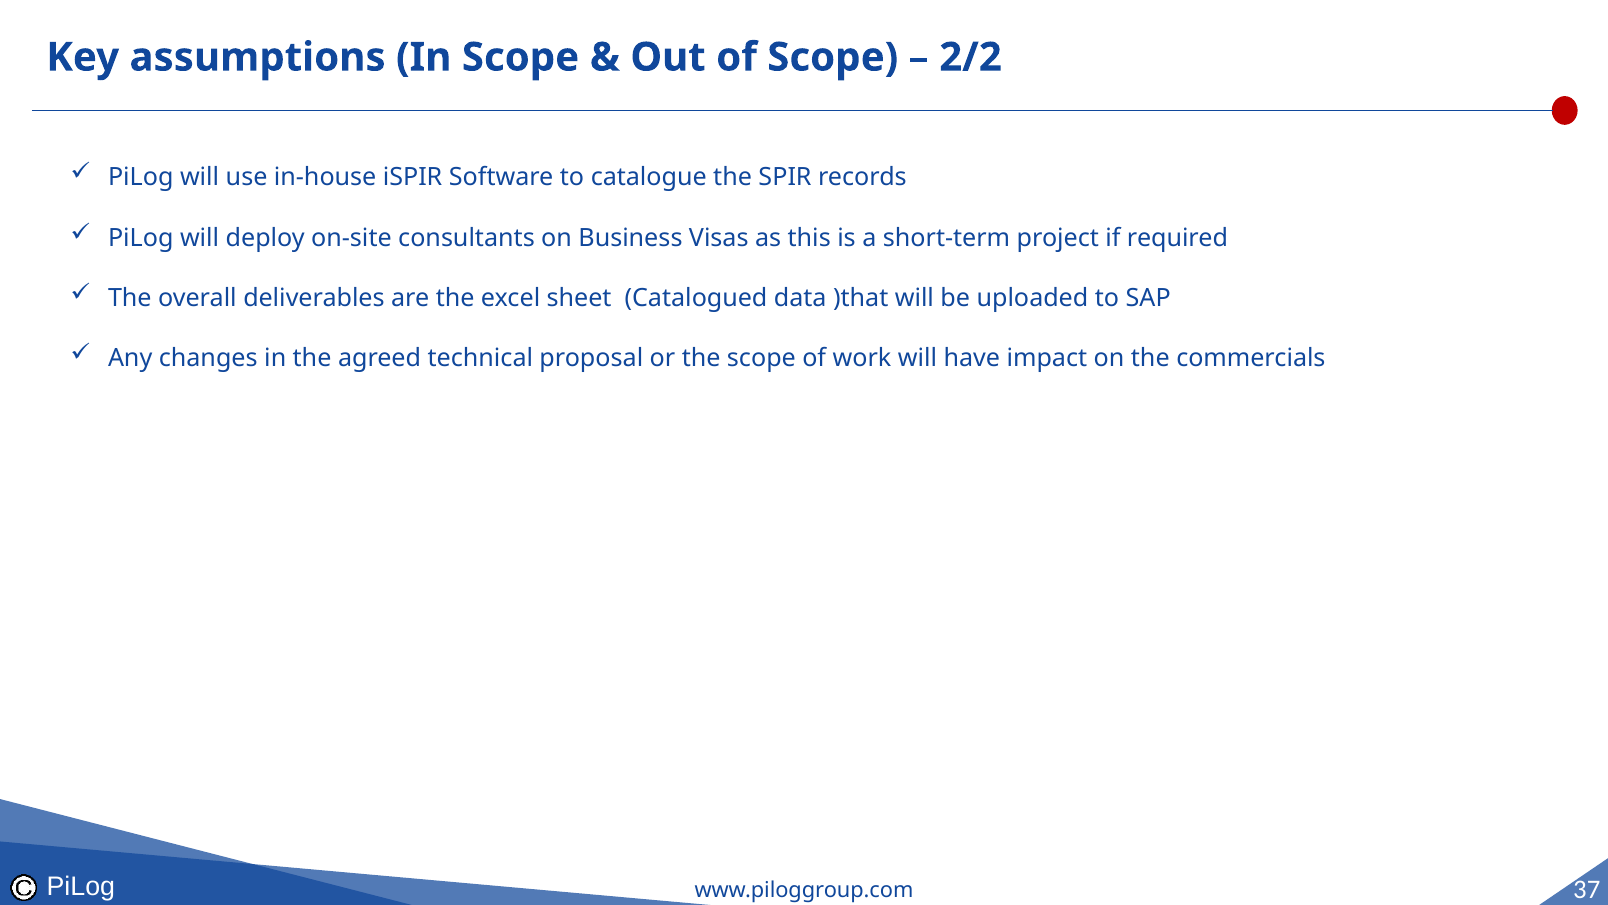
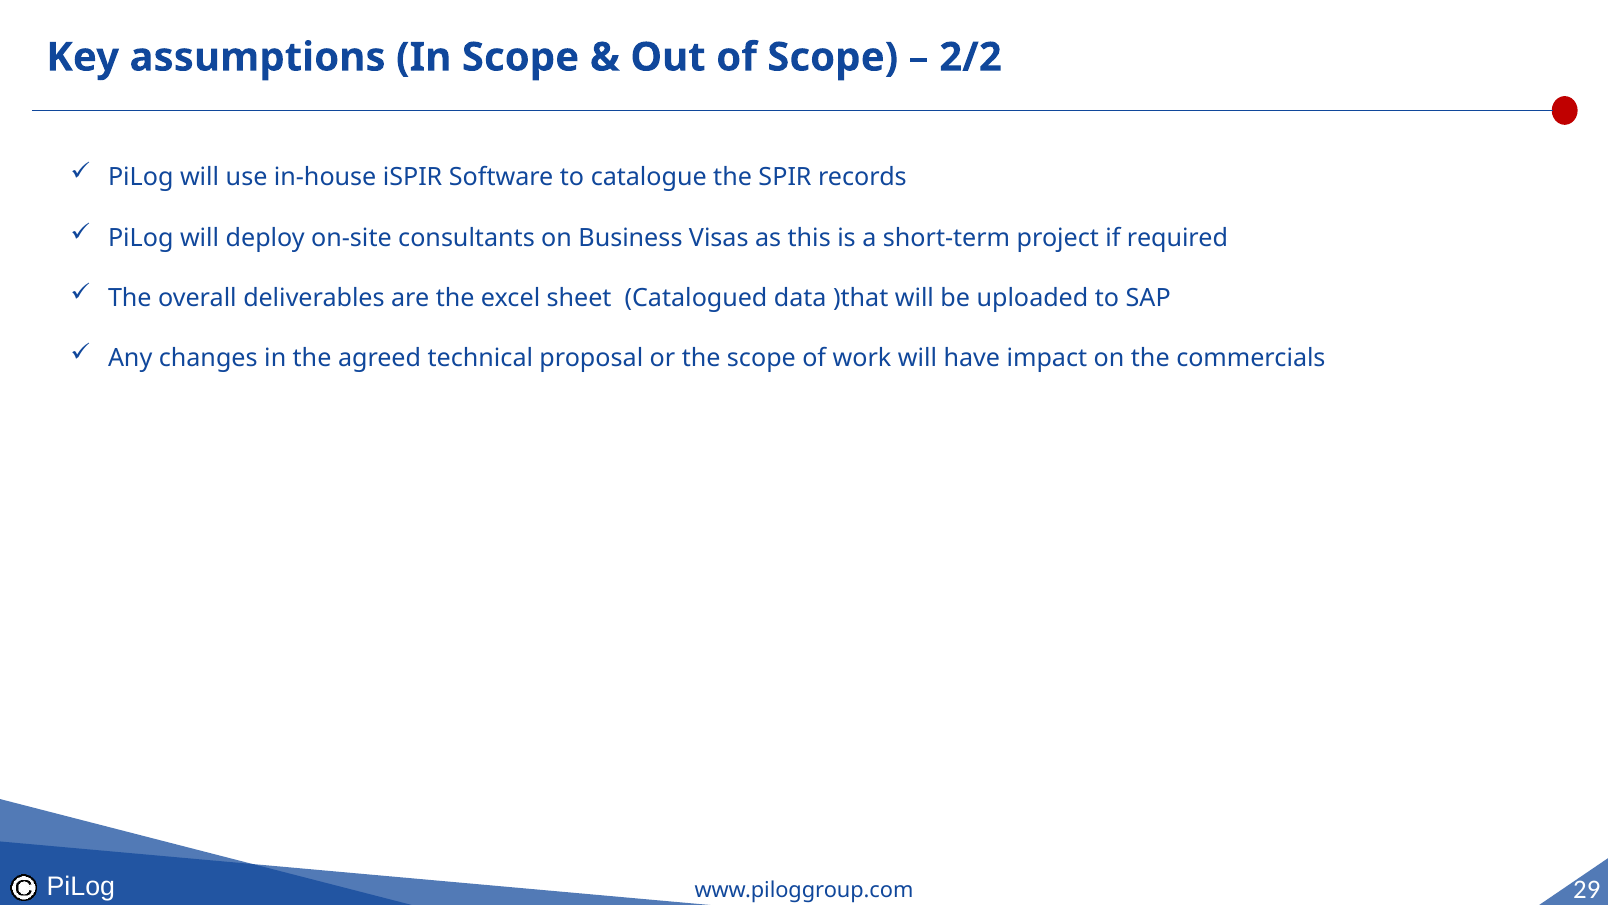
37: 37 -> 29 (1587, 890)
